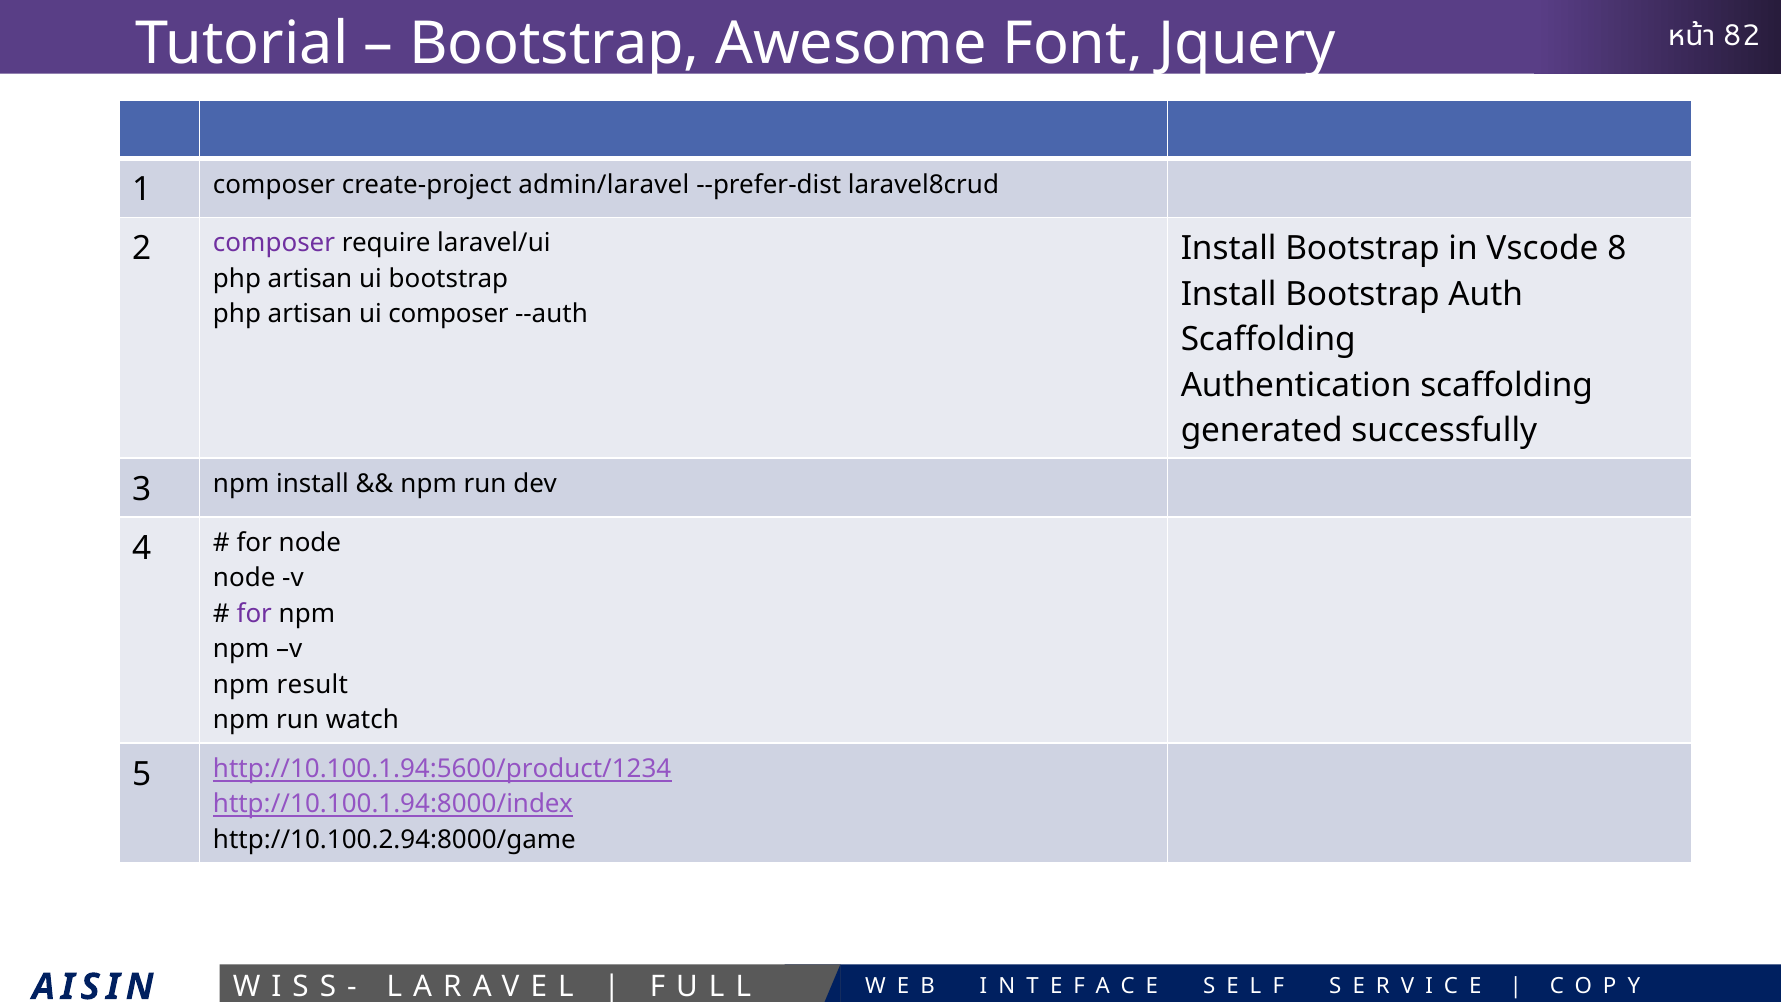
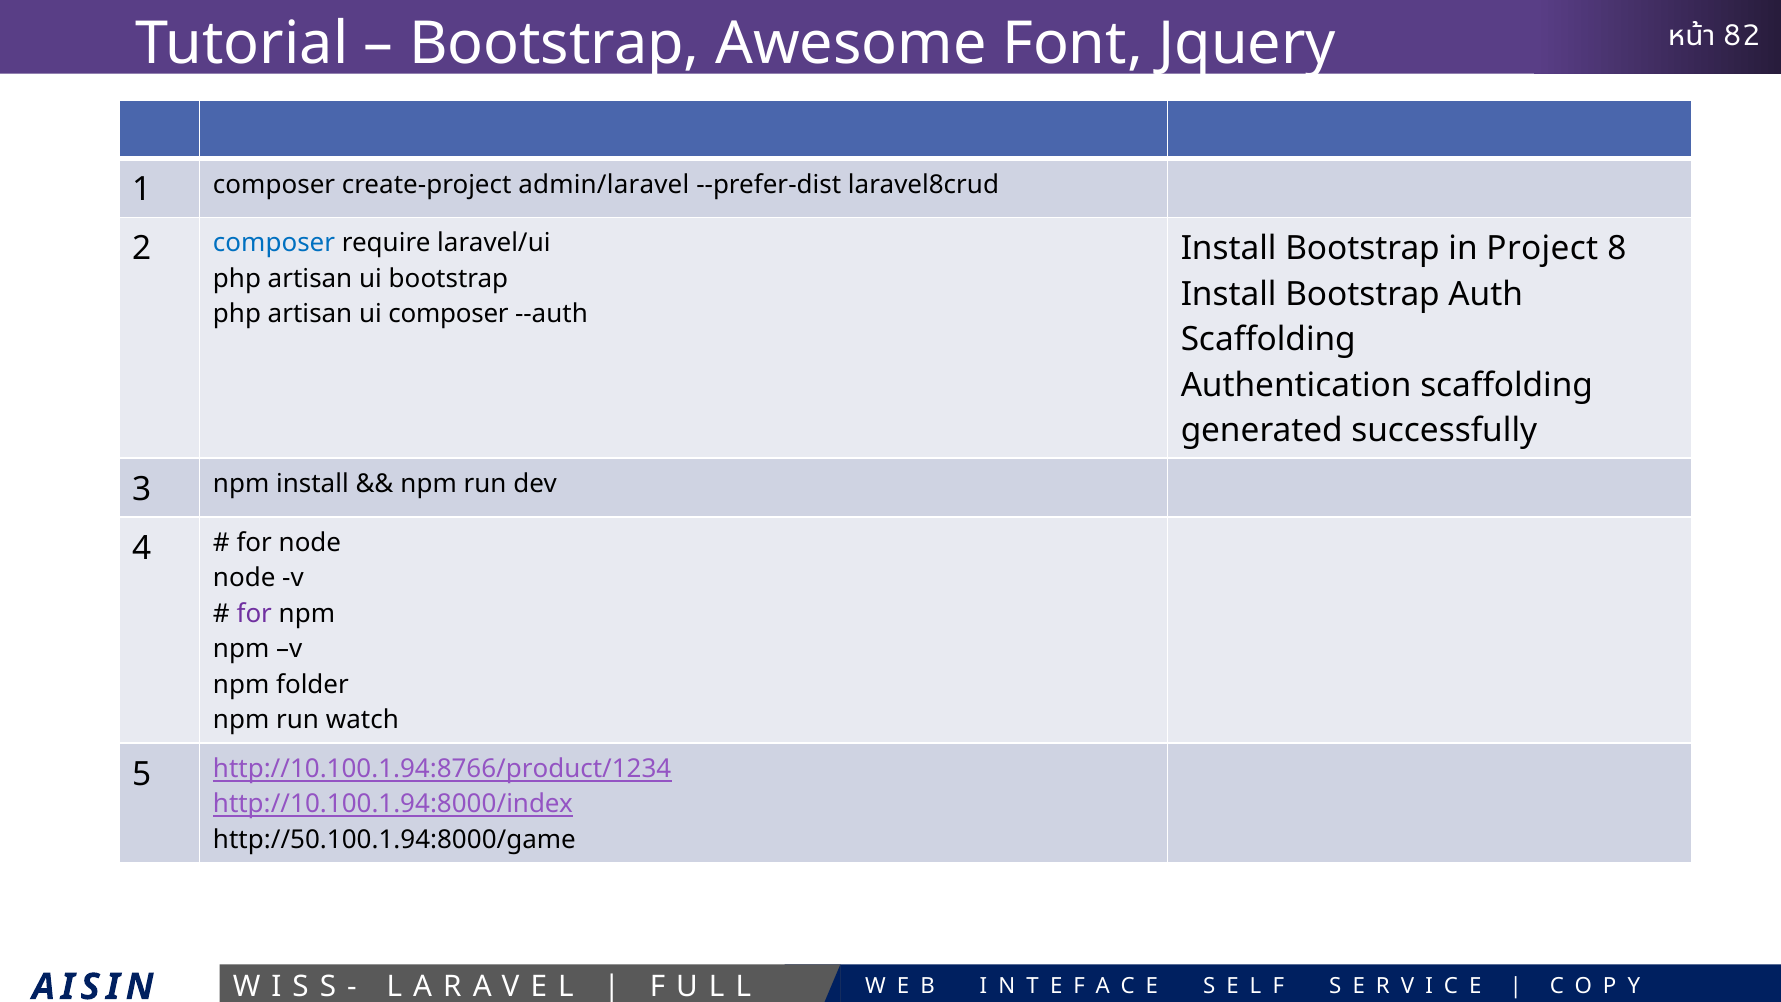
composer colour: purple -> blue (274, 243)
Vscode: Vscode -> Project (1542, 249)
result: result -> folder (312, 684)
http://10.100.1.94:5600/product/1234: http://10.100.1.94:5600/product/1234 -> http://10.100.1.94:8766/product/1234 (442, 769)
http://10.100.2.94:8000/game: http://10.100.2.94:8000/game -> http://50.100.1.94:8000/game (394, 839)
